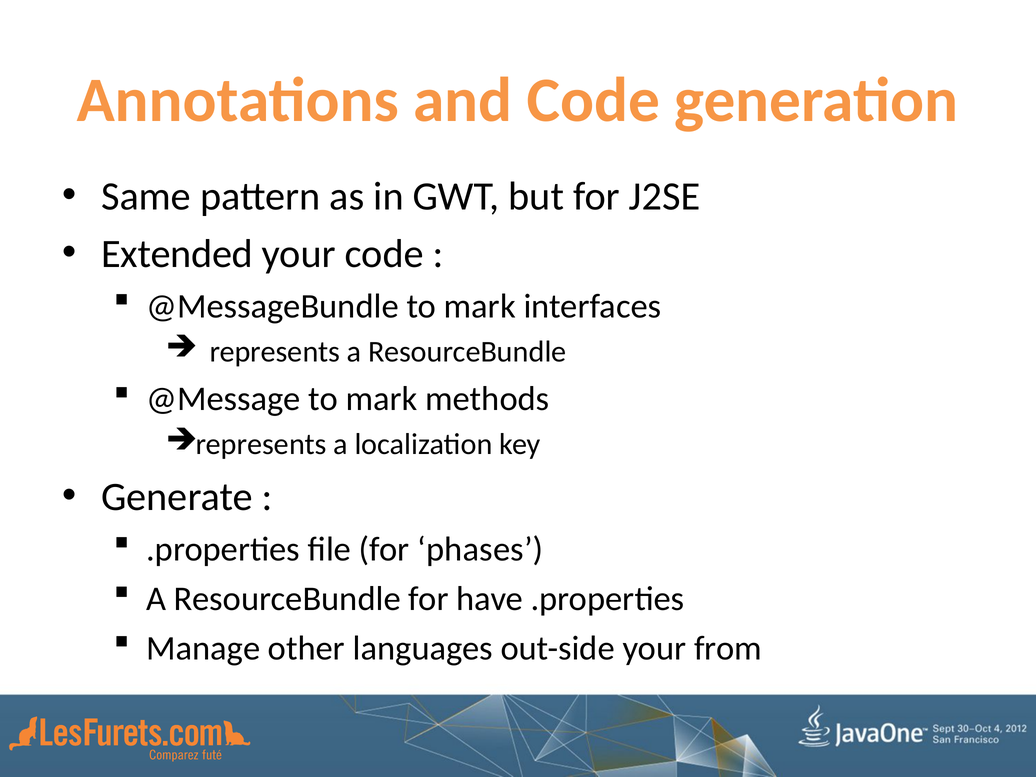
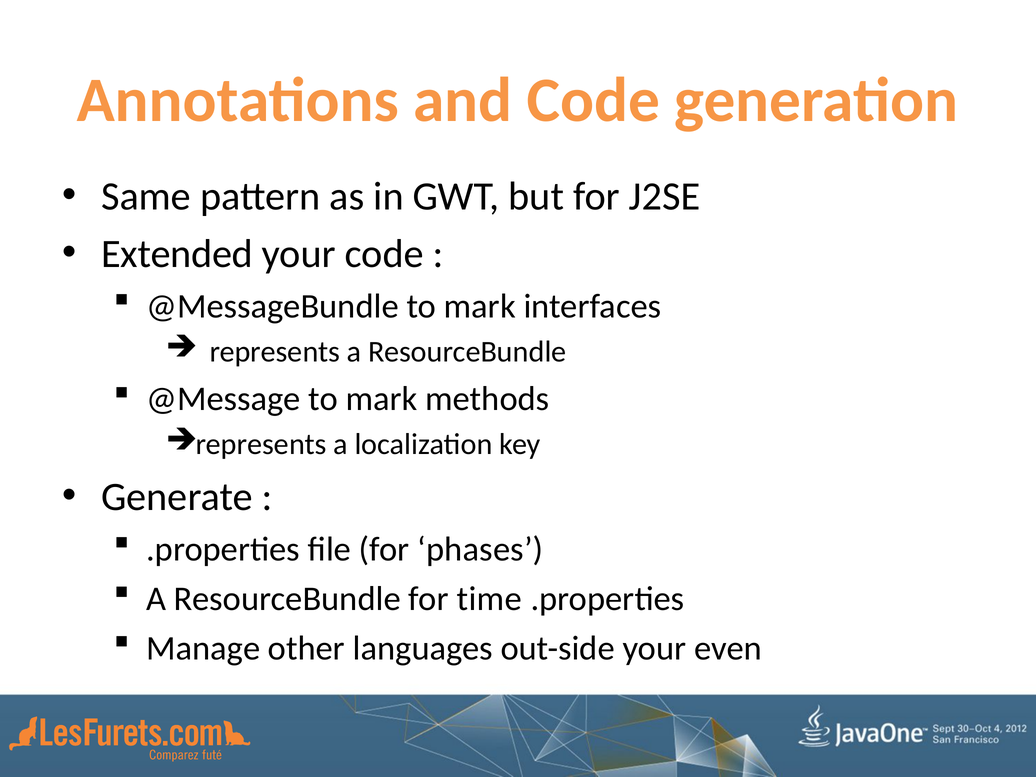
have: have -> time (489, 599)
from: from -> even (728, 648)
